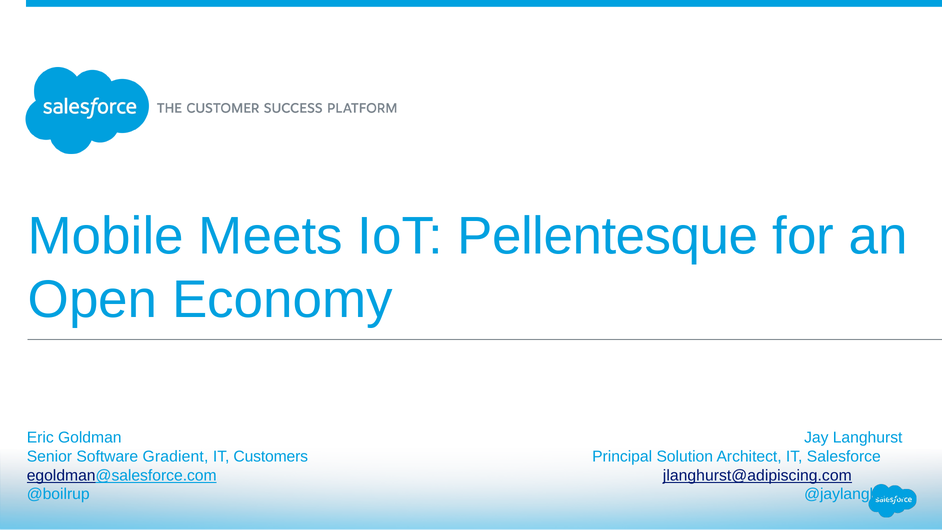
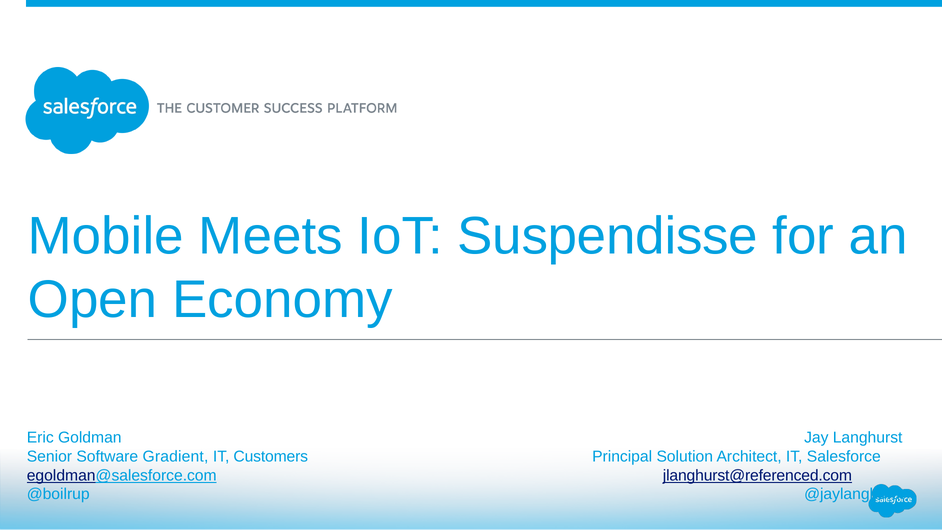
Pellentesque: Pellentesque -> Suspendisse (608, 236)
jlanghurst@adipiscing.com: jlanghurst@adipiscing.com -> jlanghurst@referenced.com (757, 475)
